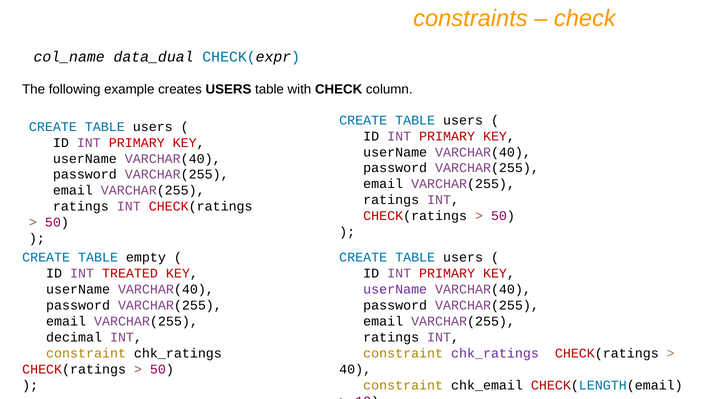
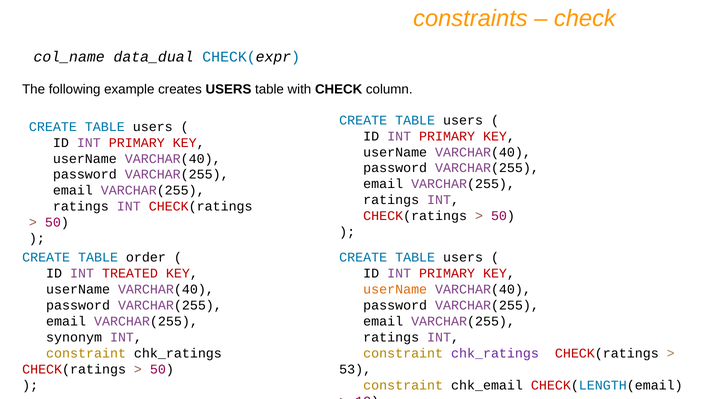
empty: empty -> order (146, 258)
userName colour: purple -> orange (395, 290)
decimal: decimal -> synonym (74, 338)
40: 40 -> 53 (355, 370)
